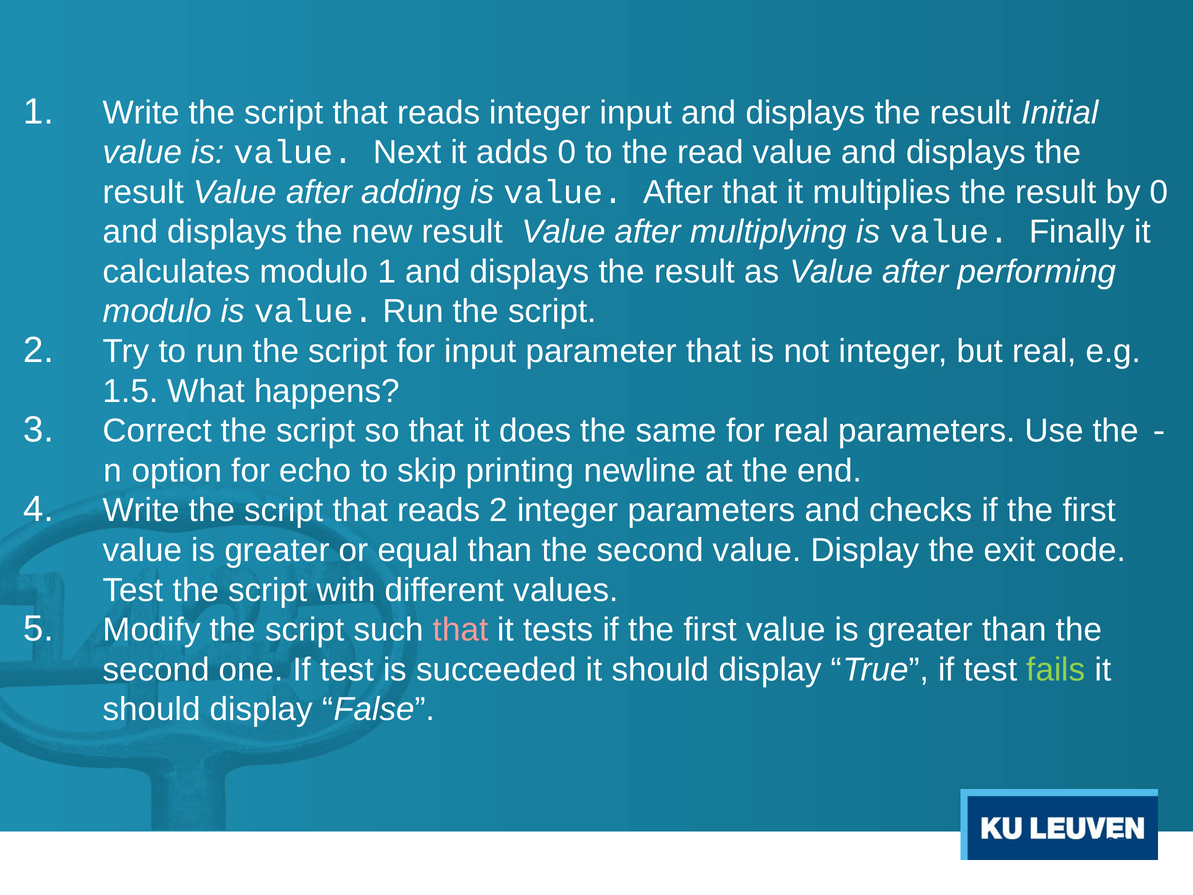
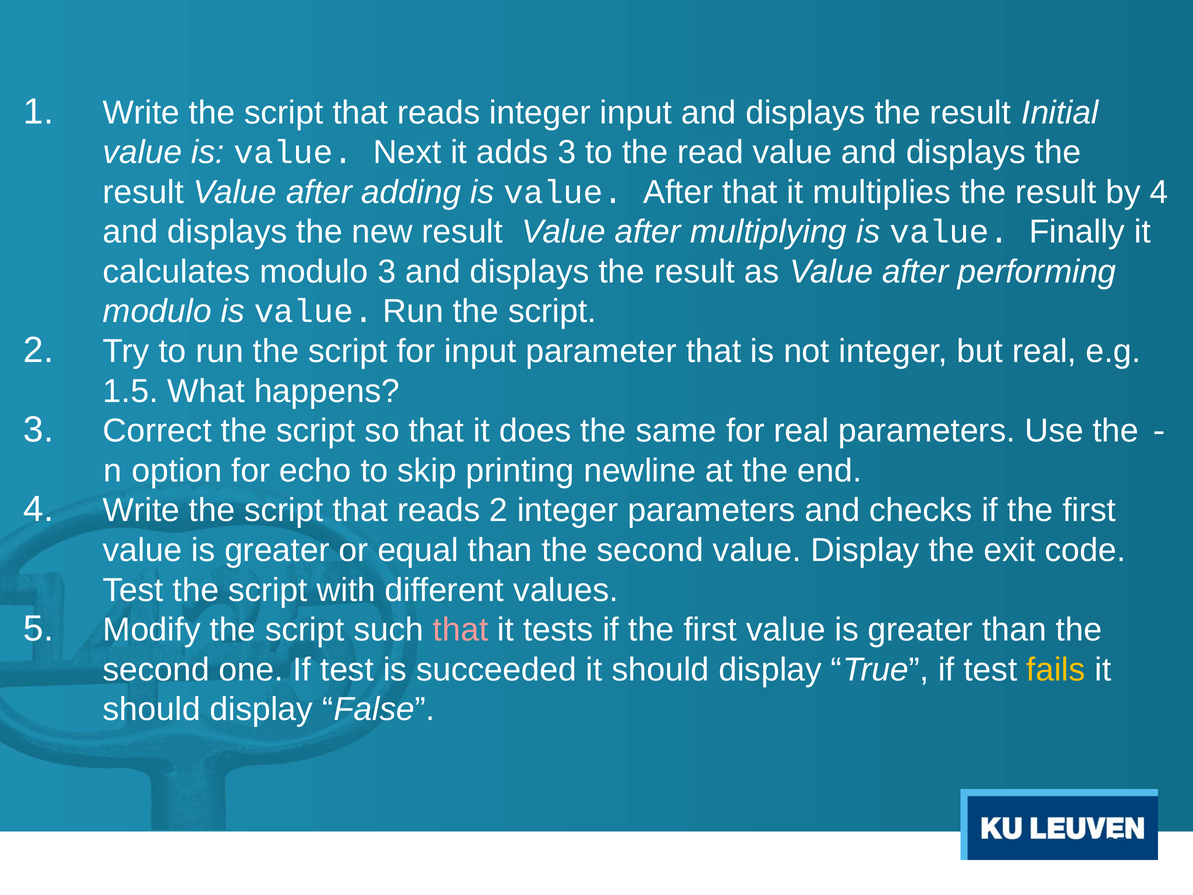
adds 0: 0 -> 3 (567, 152)
by 0: 0 -> 4 (1159, 192)
modulo 1: 1 -> 3 (387, 272)
fails colour: light green -> yellow (1056, 669)
